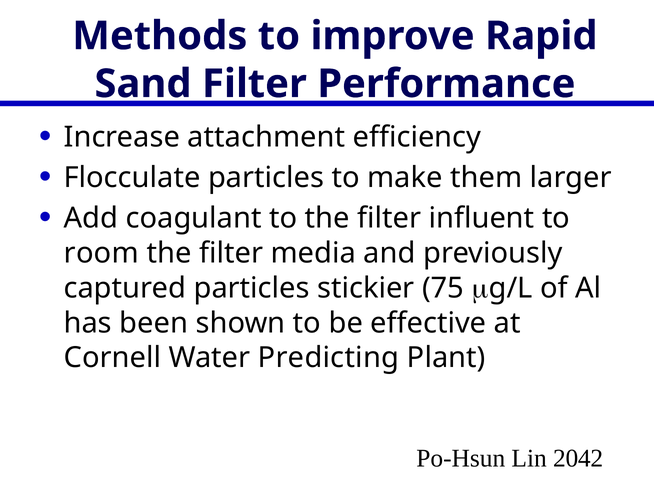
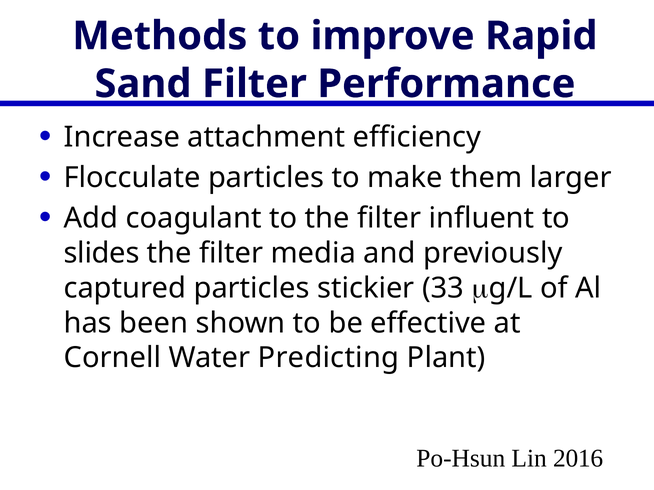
room: room -> slides (102, 254)
75: 75 -> 33 (443, 288)
2042: 2042 -> 2016 (578, 459)
